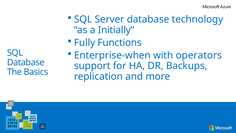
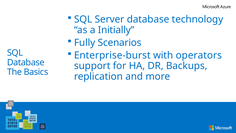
Functions: Functions -> Scenarios (120, 43)
Enterprise-when: Enterprise-when -> Enterprise-burst (112, 55)
